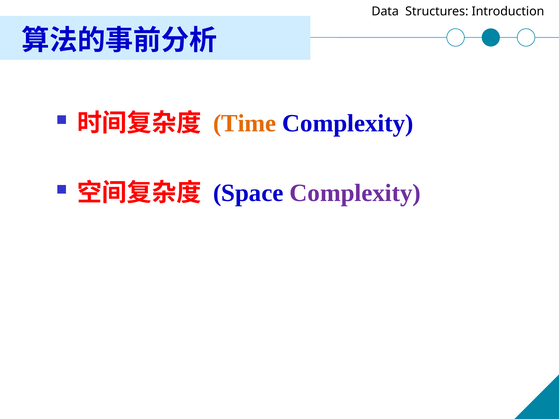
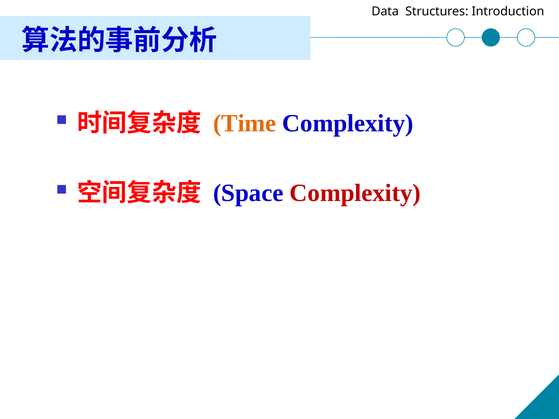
Complexity colour: purple -> red (355, 193)
